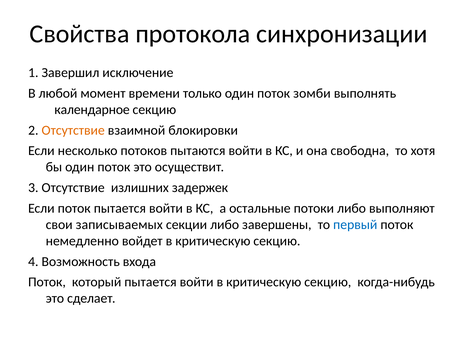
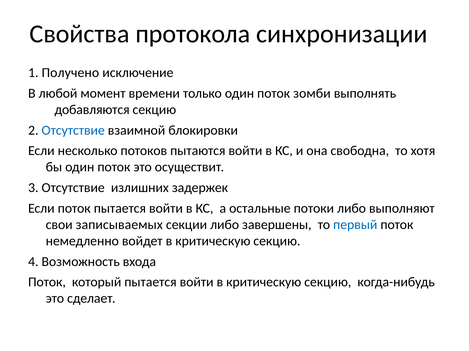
Завершил: Завершил -> Получено (70, 73)
календарное: календарное -> добавляются (92, 110)
Отсутствие colour: orange -> blue (73, 130)
